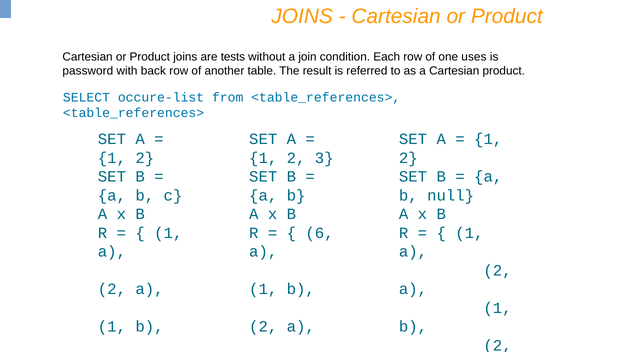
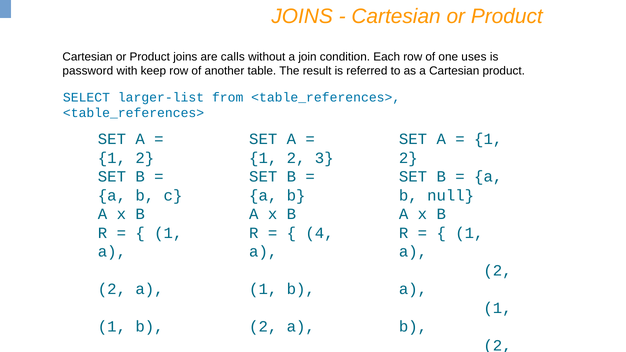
tests: tests -> calls (233, 57)
back: back -> keep (153, 71)
occure-list: occure-list -> larger-list (161, 97)
6: 6 -> 4 (320, 233)
